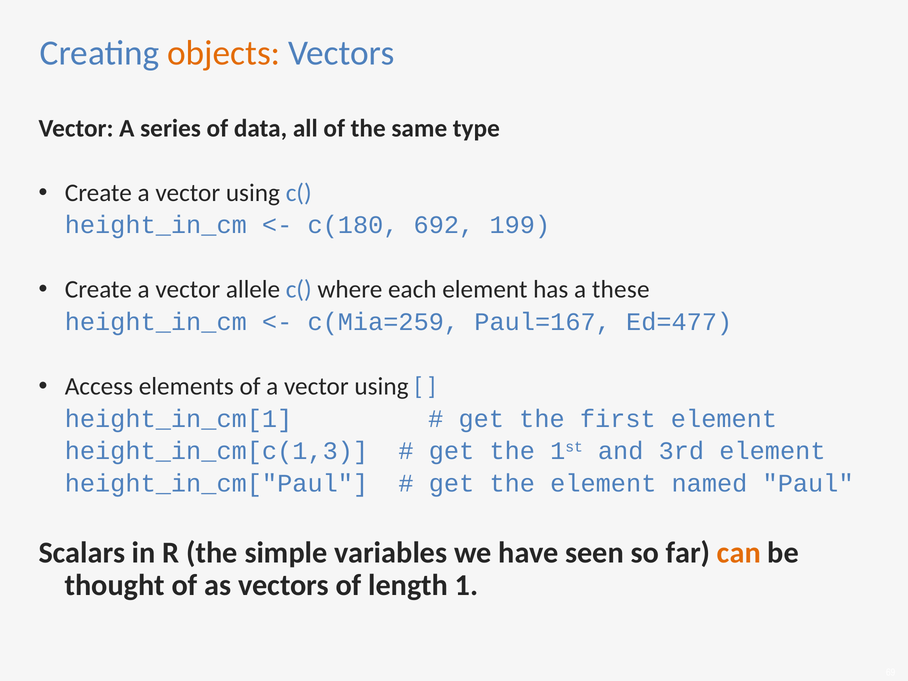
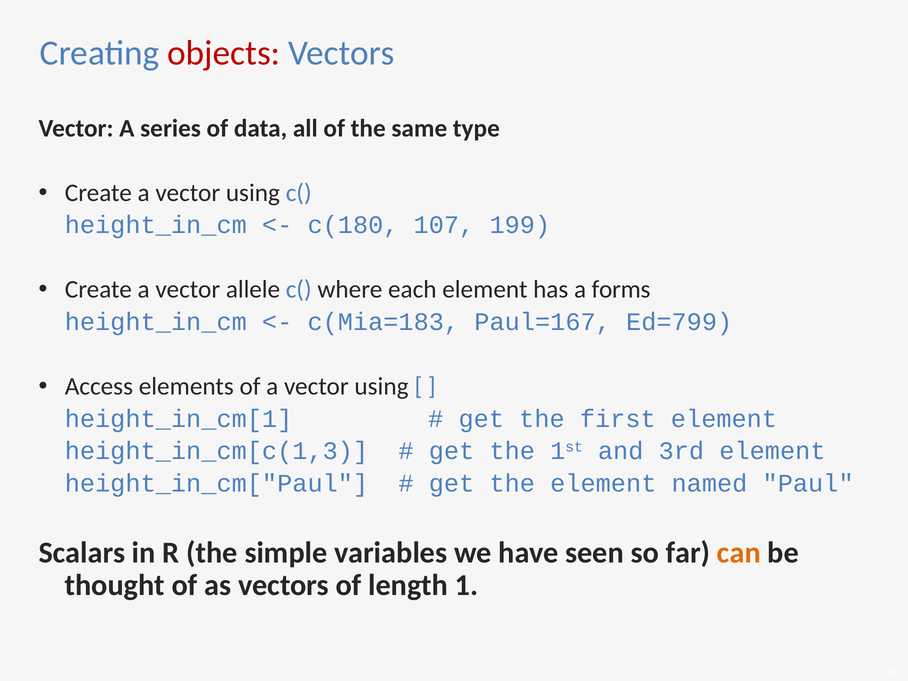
objects colour: orange -> red (224, 53)
692: 692 -> 107 (444, 225)
these: these -> forms (621, 290)
c(Mia=259: c(Mia=259 -> c(Mia=183 (383, 322)
Ed=477: Ed=477 -> Ed=799 (679, 322)
